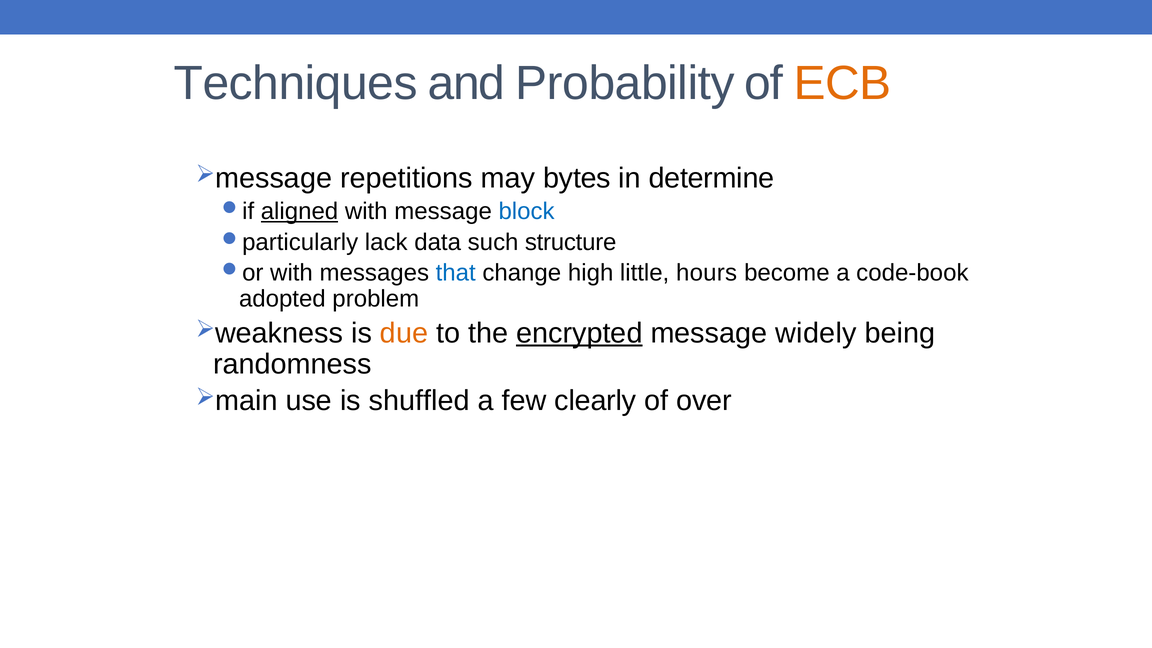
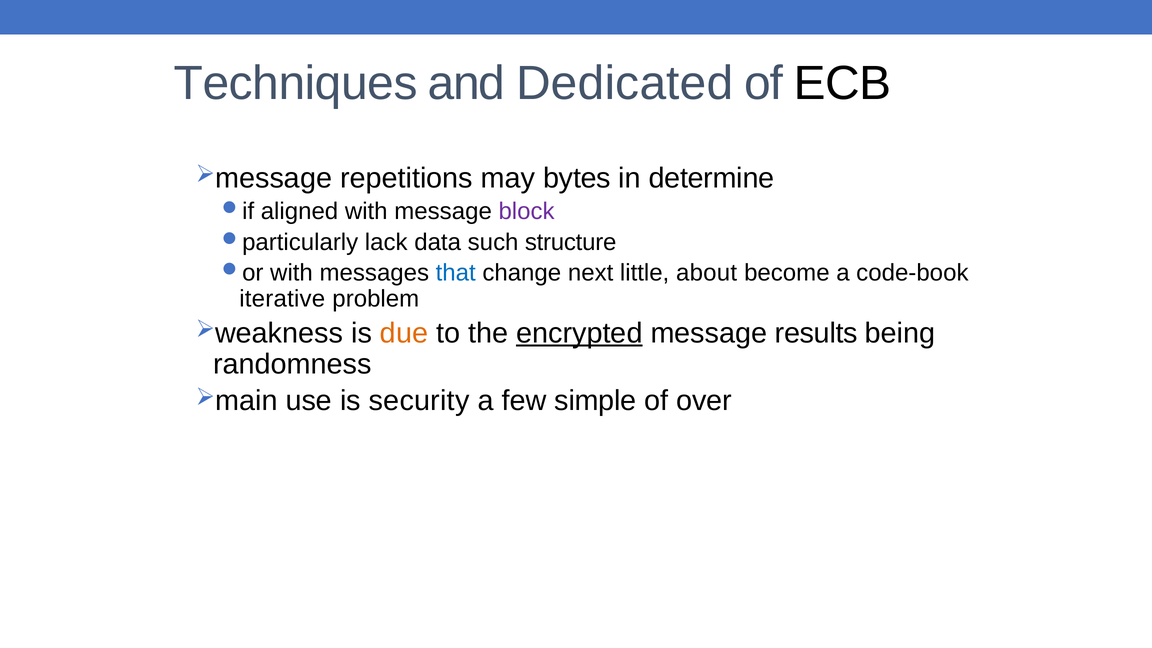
Probability: Probability -> Dedicated (625, 83)
ECB colour: orange -> black (842, 83)
aligned underline: present -> none (299, 211)
block colour: blue -> purple (527, 211)
high: high -> next (591, 273)
hours: hours -> about (707, 273)
adopted: adopted -> iterative (282, 299)
widely: widely -> results (816, 333)
shuffled: shuffled -> security (419, 401)
clearly: clearly -> simple (595, 401)
